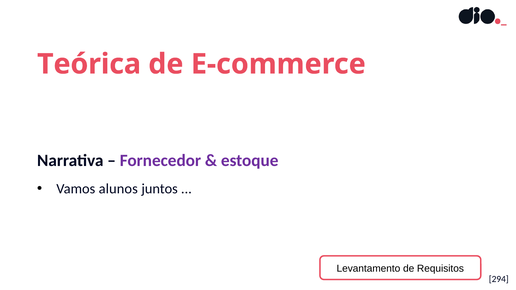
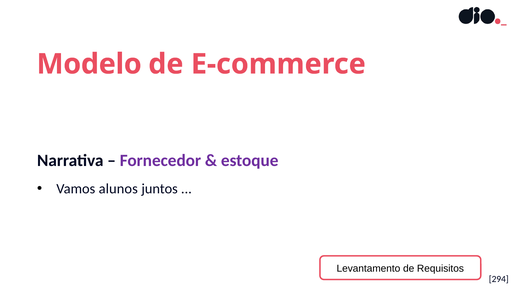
Teórica: Teórica -> Modelo (89, 64)
